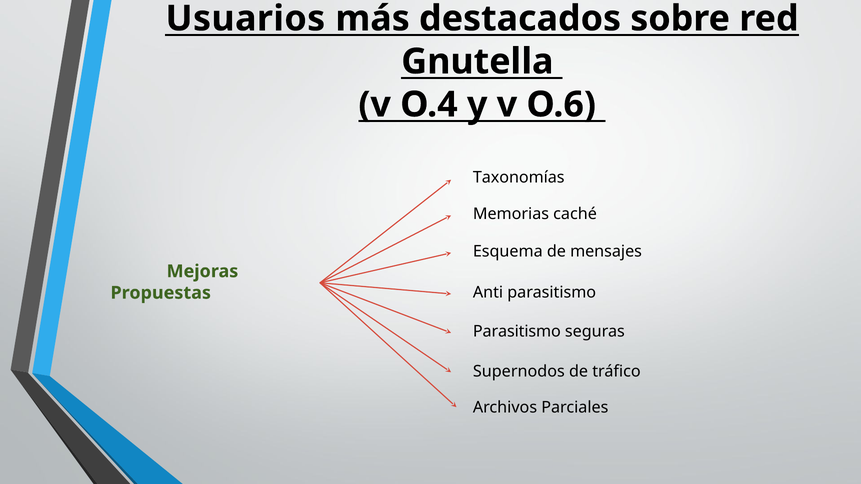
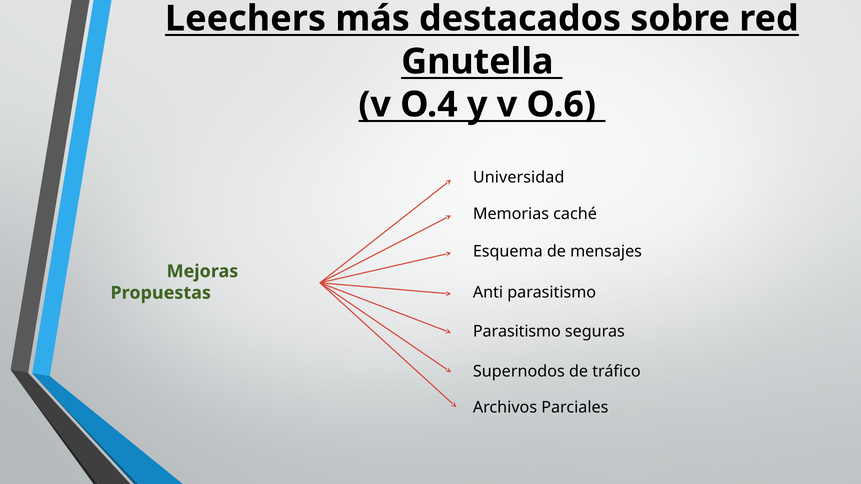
Usuarios: Usuarios -> Leechers (245, 19)
Taxonomías: Taxonomías -> Universidad (519, 177)
